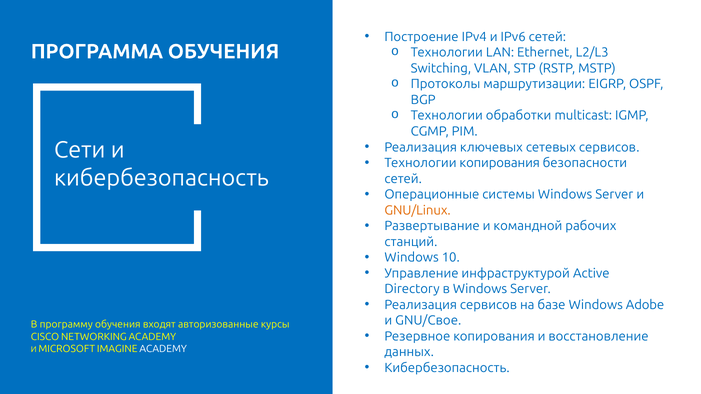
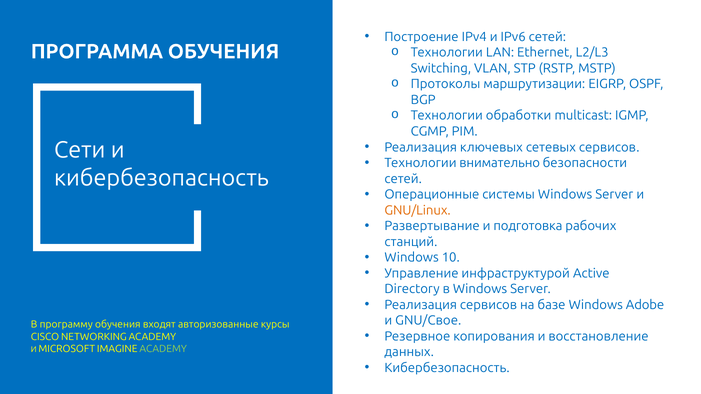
Технологии копирования: копирования -> внимательно (500, 163)
командной: командной -> подготовка (528, 226)
ACADEMY colour: white -> light green (163, 349)
